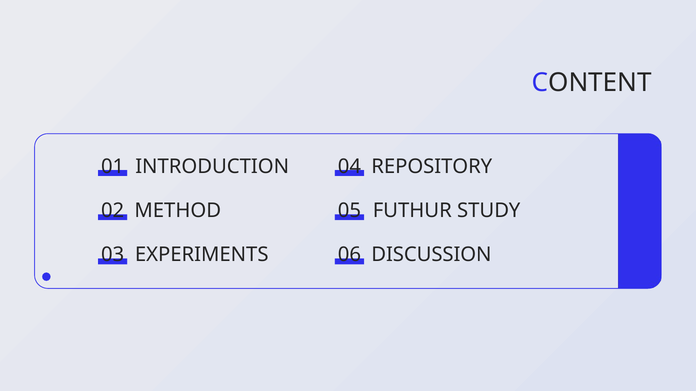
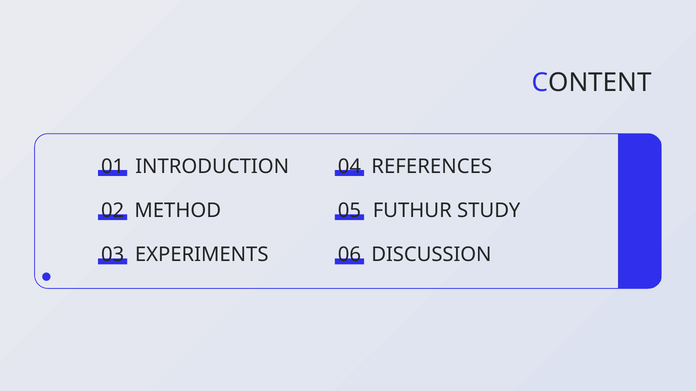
REPOSITORY: REPOSITORY -> REFERENCES (432, 167)
